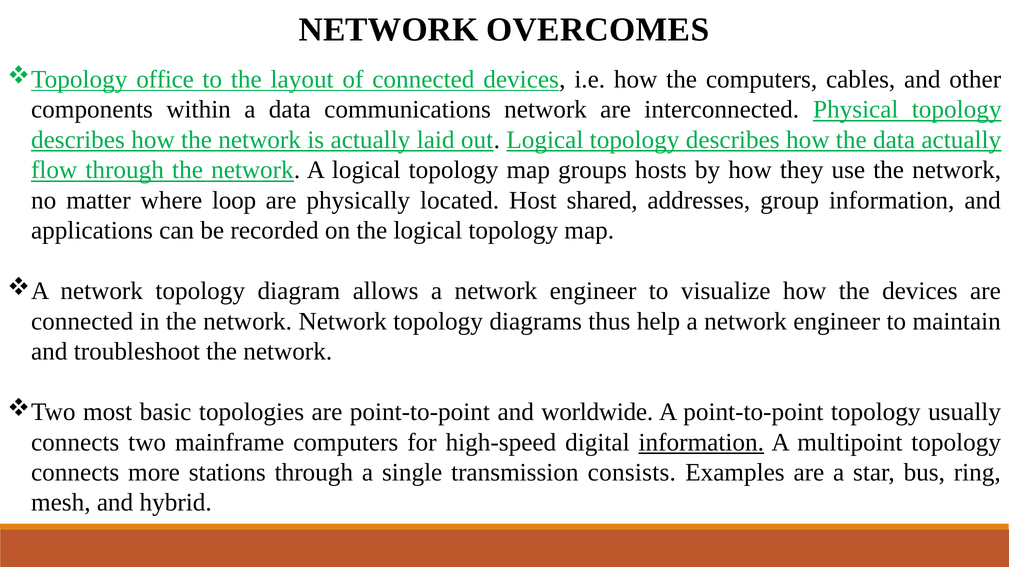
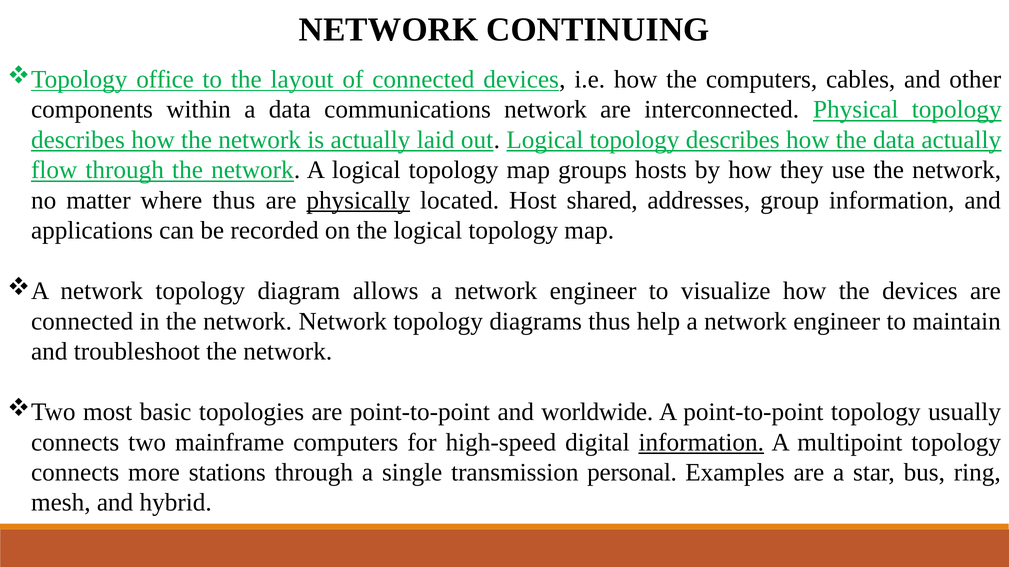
OVERCOMES: OVERCOMES -> CONTINUING (598, 30)
where loop: loop -> thus (234, 200)
physically underline: none -> present (358, 200)
consists: consists -> personal (632, 473)
